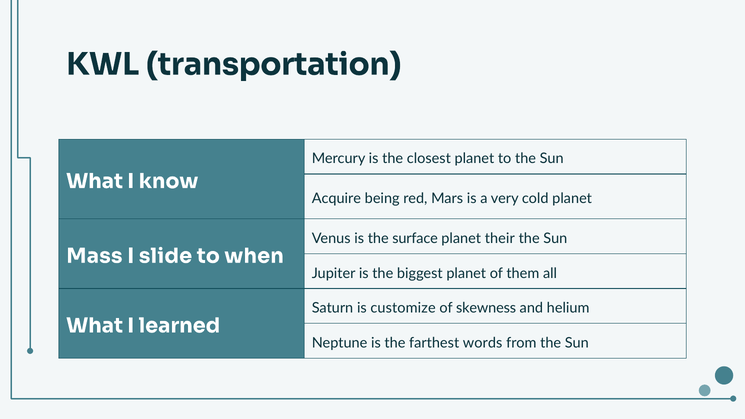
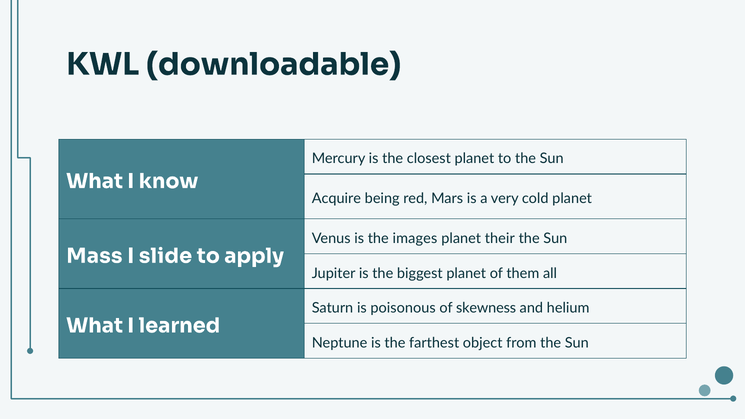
transportation: transportation -> downloadable (274, 64)
surface: surface -> images (415, 238)
when: when -> apply (254, 256)
customize: customize -> poisonous (403, 308)
words: words -> object (483, 343)
